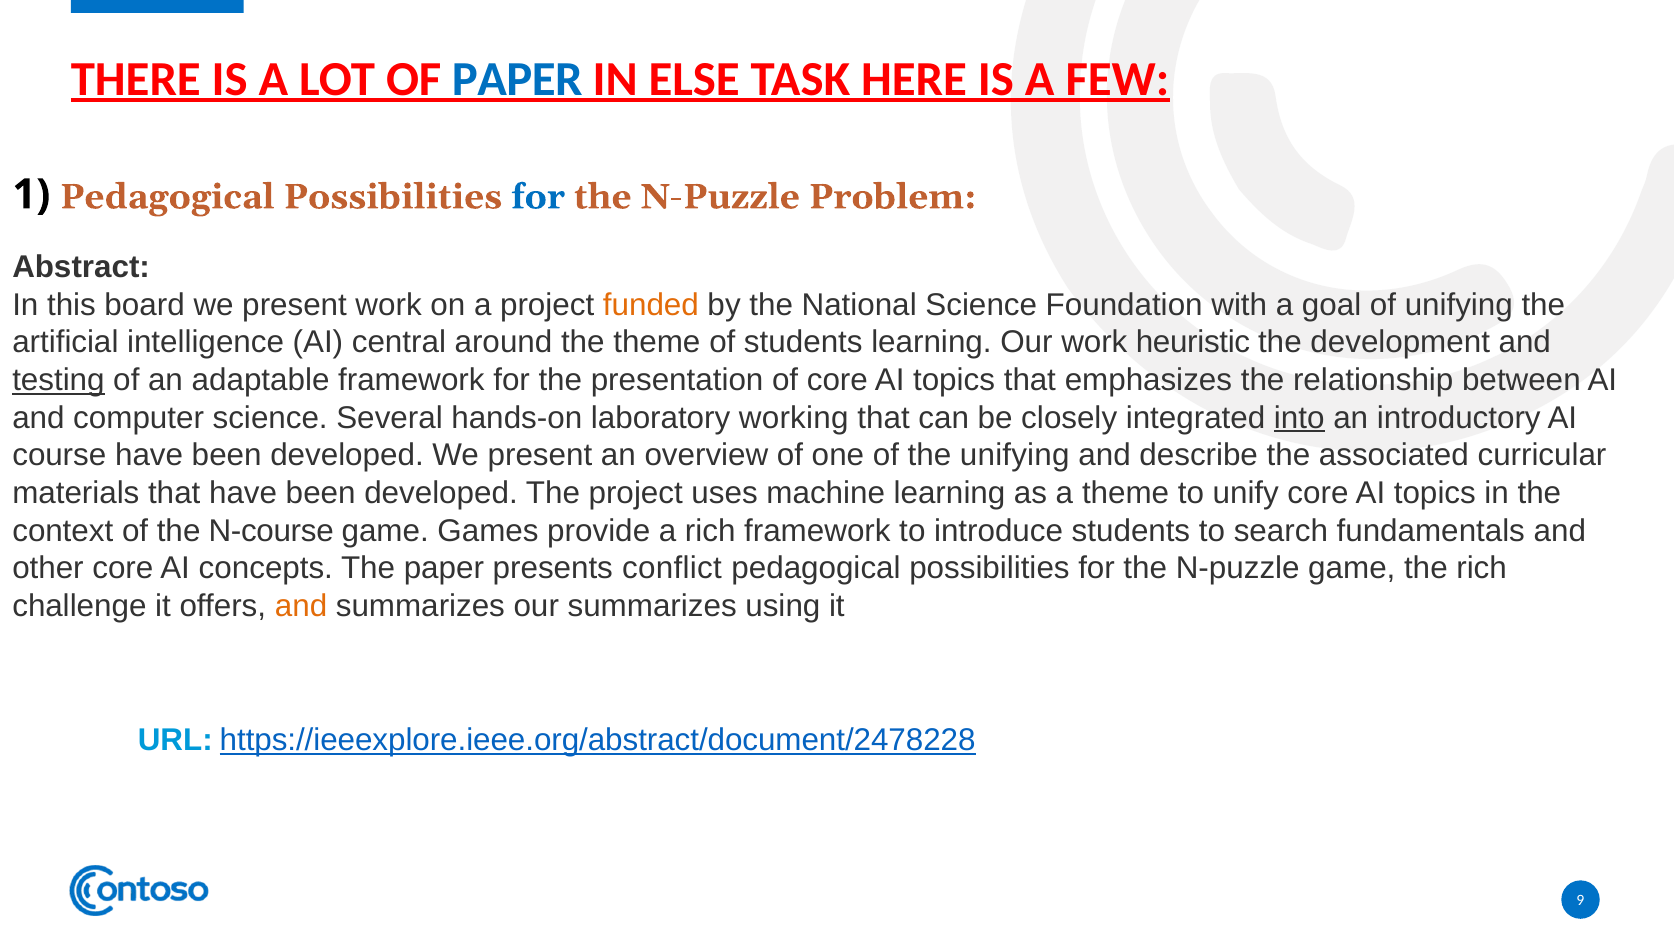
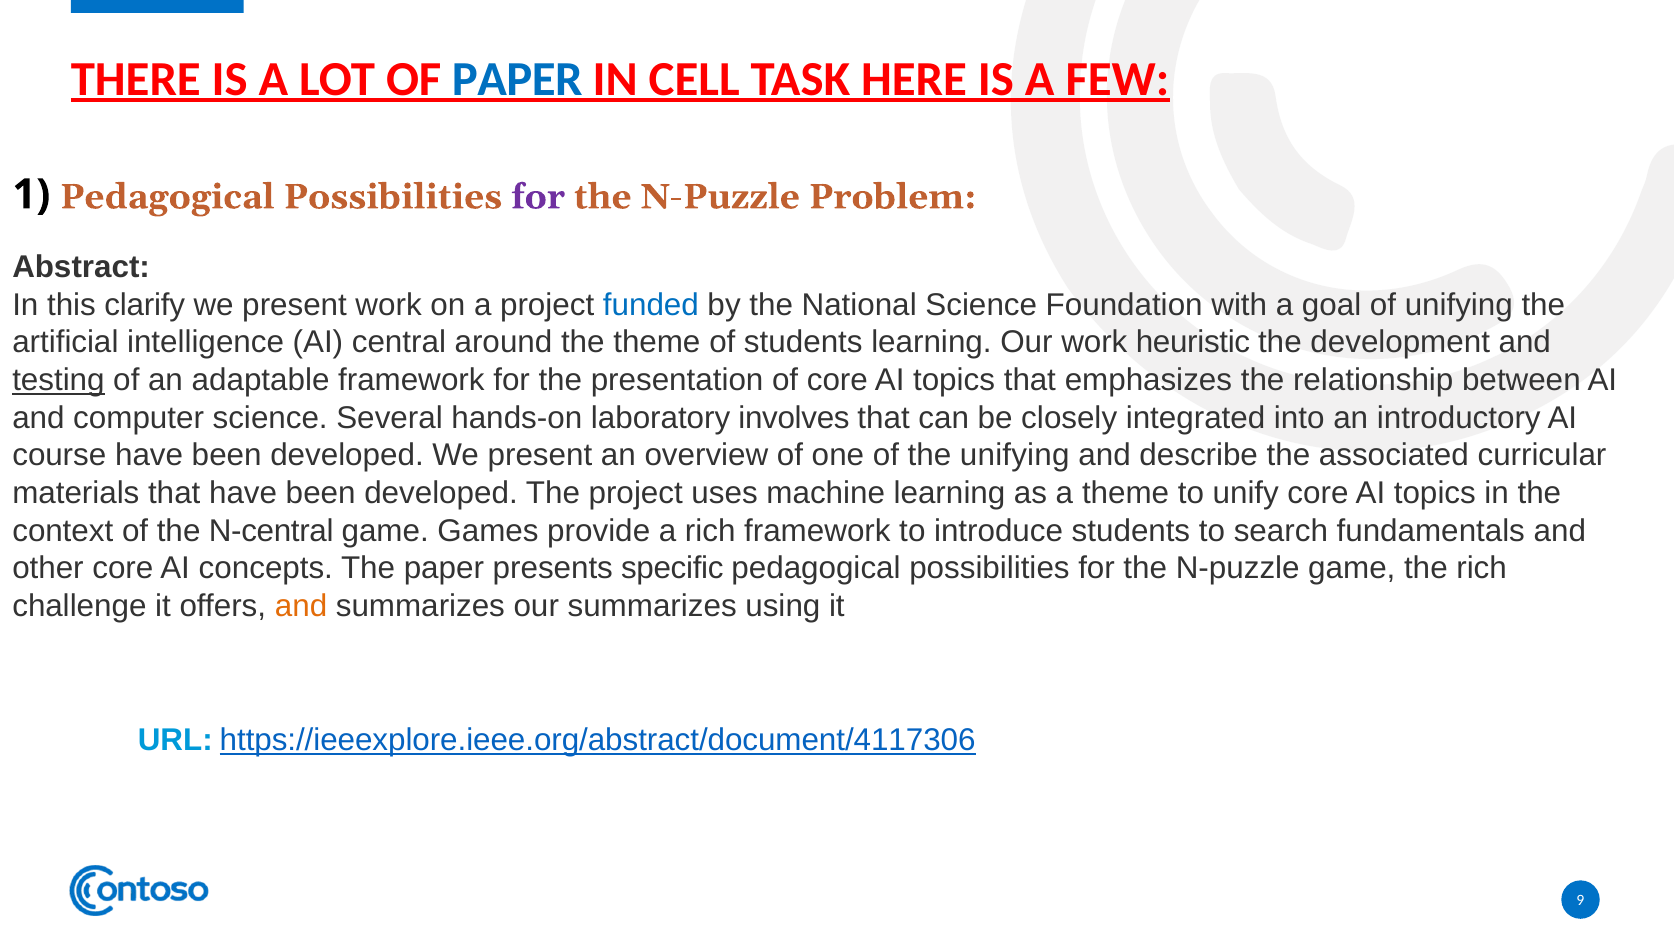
ELSE: ELSE -> CELL (694, 79)
for colour: blue -> purple (538, 197)
board: board -> clarify (145, 305)
funded colour: orange -> blue (651, 305)
working: working -> involves (794, 418)
into underline: present -> none (1299, 418)
N-course: N-course -> N-central (271, 531)
conflict: conflict -> specific (672, 568)
https://ieeexplore.ieee.org/abstract/document/2478228: https://ieeexplore.ieee.org/abstract/document/2478228 -> https://ieeexplore.ieee.org/abstract/document/4117306 (598, 740)
